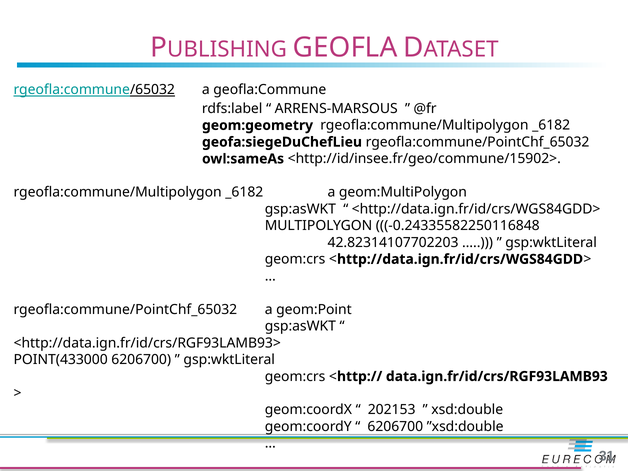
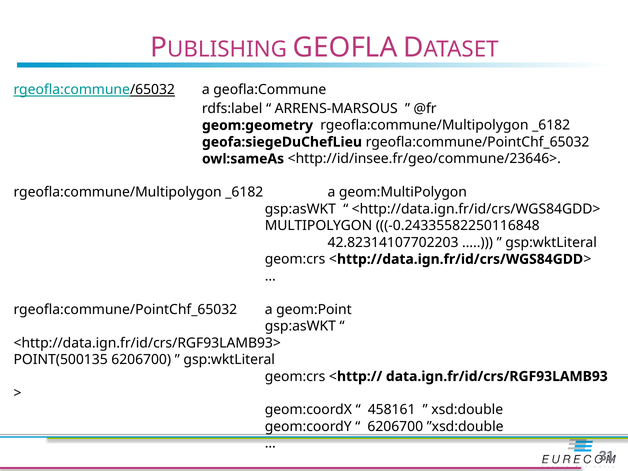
<http://id/insee.fr/geo/commune/15902>: <http://id/insee.fr/geo/commune/15902> -> <http://id/insee.fr/geo/commune/23646> (424, 159)
POINT(433000: POINT(433000 -> POINT(500135 (61, 360)
202153: 202153 -> 458161 (392, 410)
